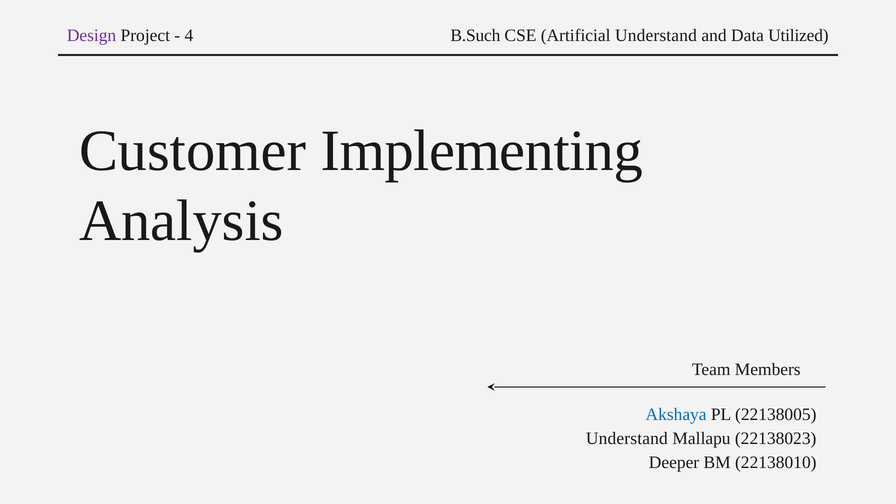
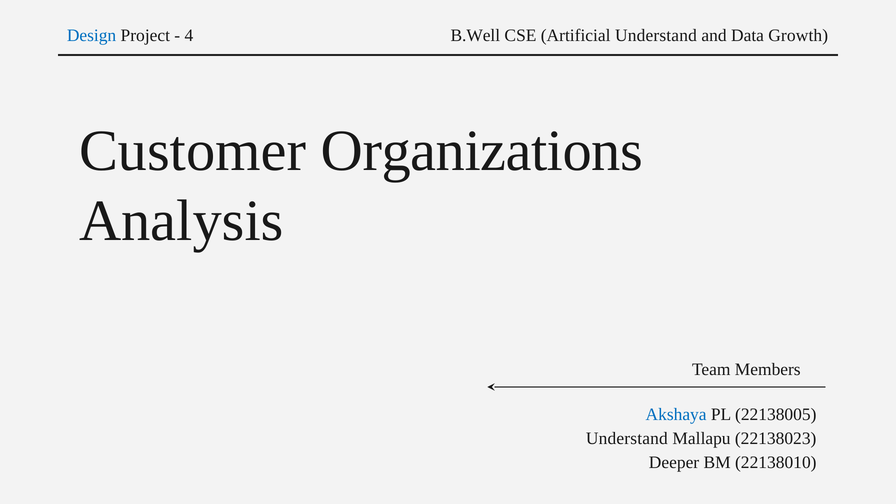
Design colour: purple -> blue (92, 35)
B.Such: B.Such -> B.Well (475, 35)
Utilized: Utilized -> Growth (798, 35)
Implementing: Implementing -> Organizations (482, 151)
